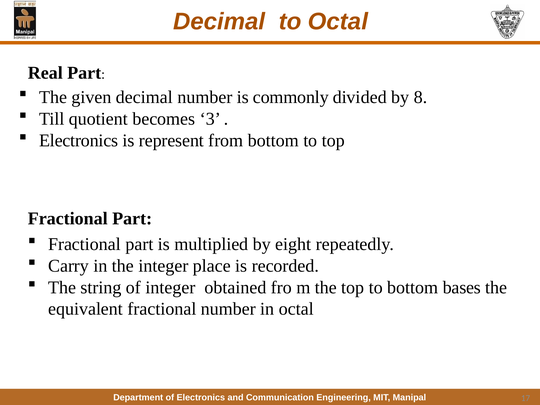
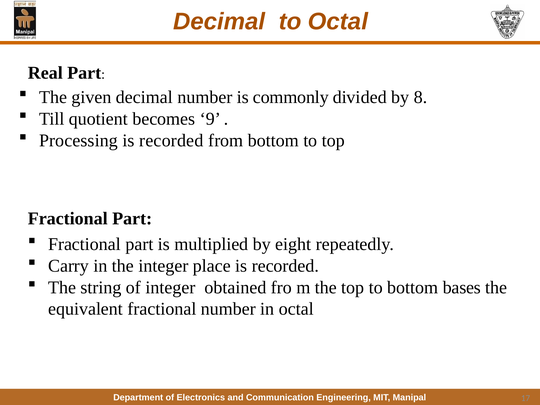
3: 3 -> 9 (210, 119)
Electronics: Electronics -> Processing (78, 140)
represent: represent -> recorded (171, 140)
